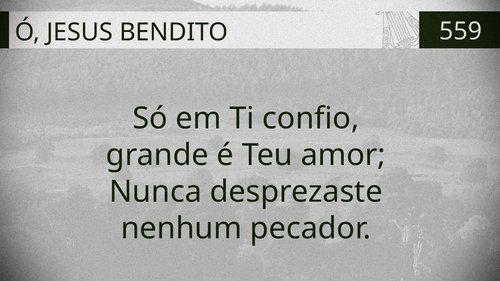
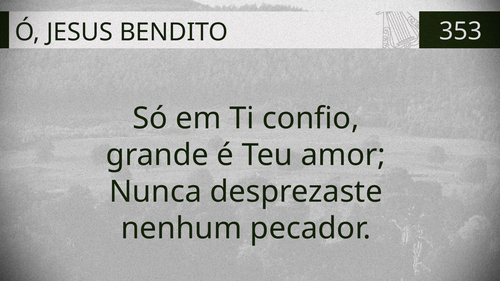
559: 559 -> 353 (461, 31)
